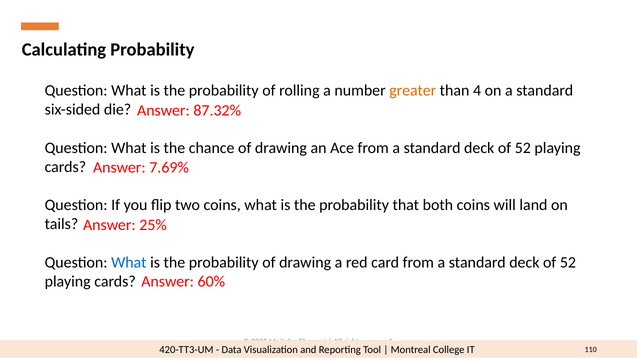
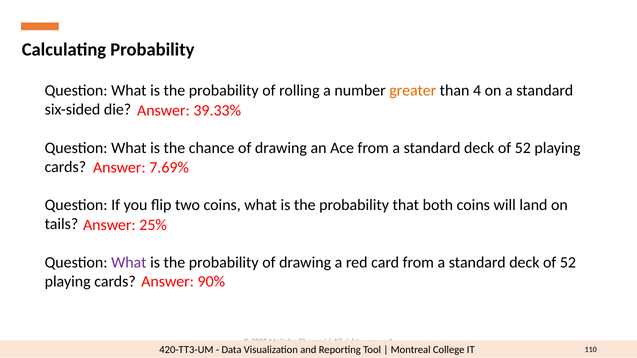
87.32%: 87.32% -> 39.33% (217, 110)
What colour: blue -> purple (129, 263)
60%: 60% -> 90% (211, 282)
